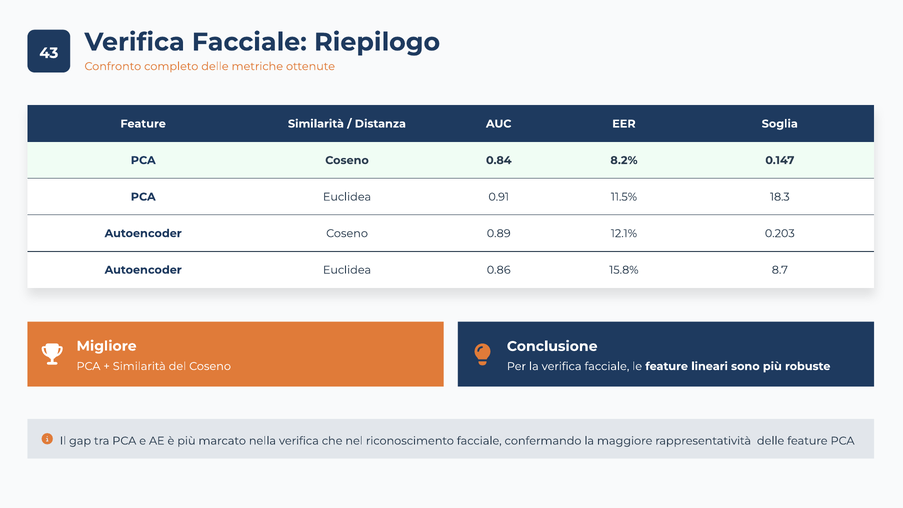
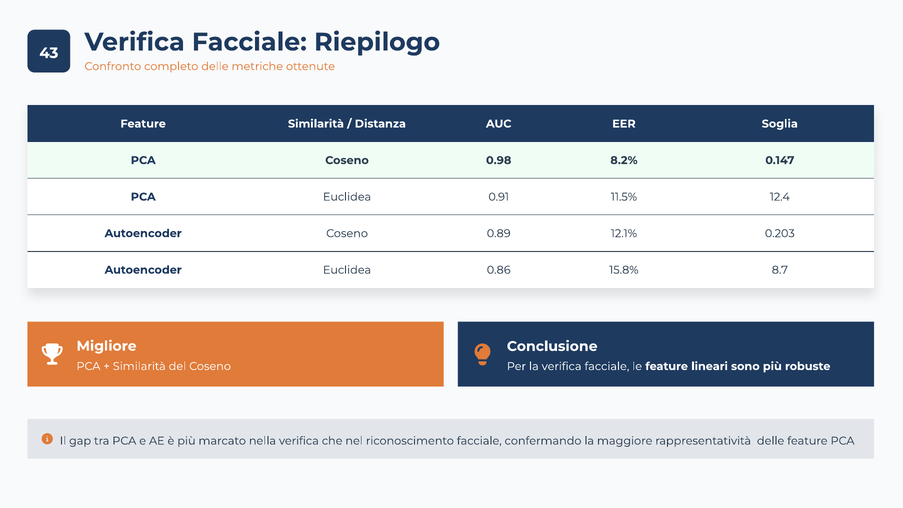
0.84: 0.84 -> 0.98 (499, 160)
18.3: 18.3 -> 12.4 (780, 197)
